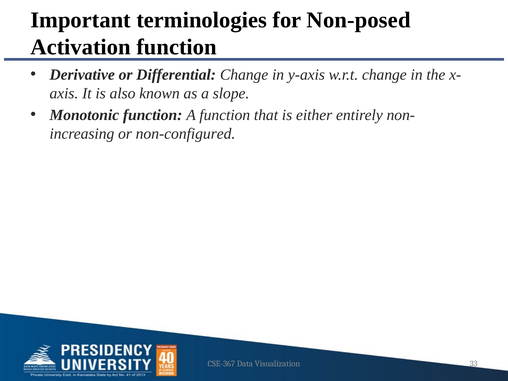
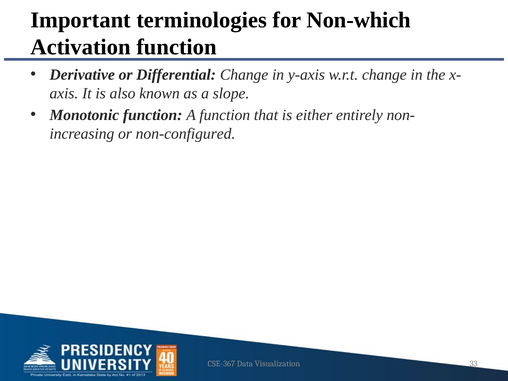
Non-posed: Non-posed -> Non-which (359, 20)
